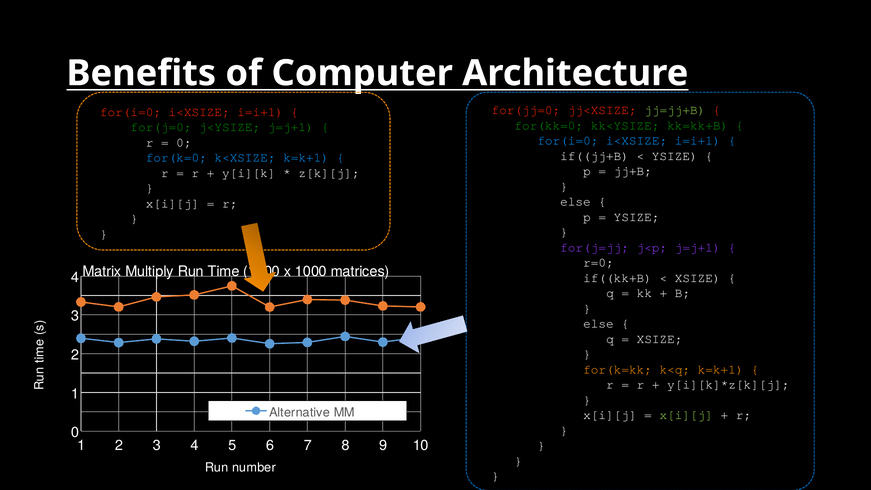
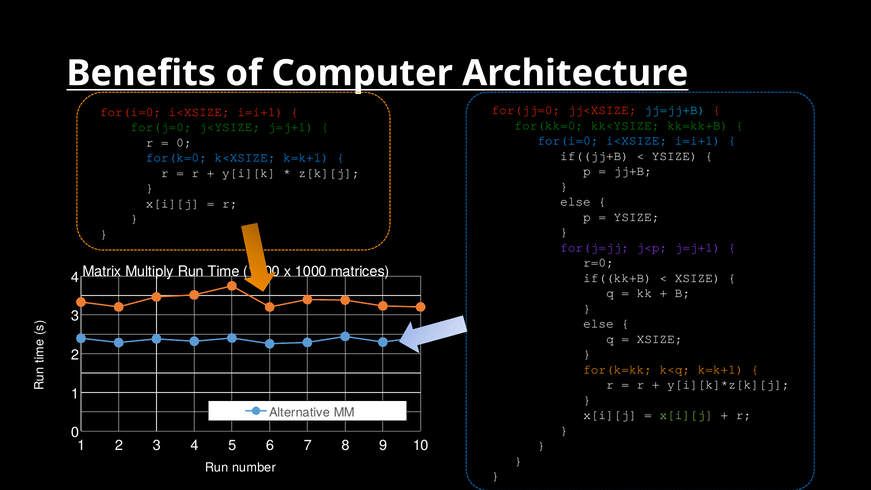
jj=jj+B colour: light green -> light blue (675, 110)
